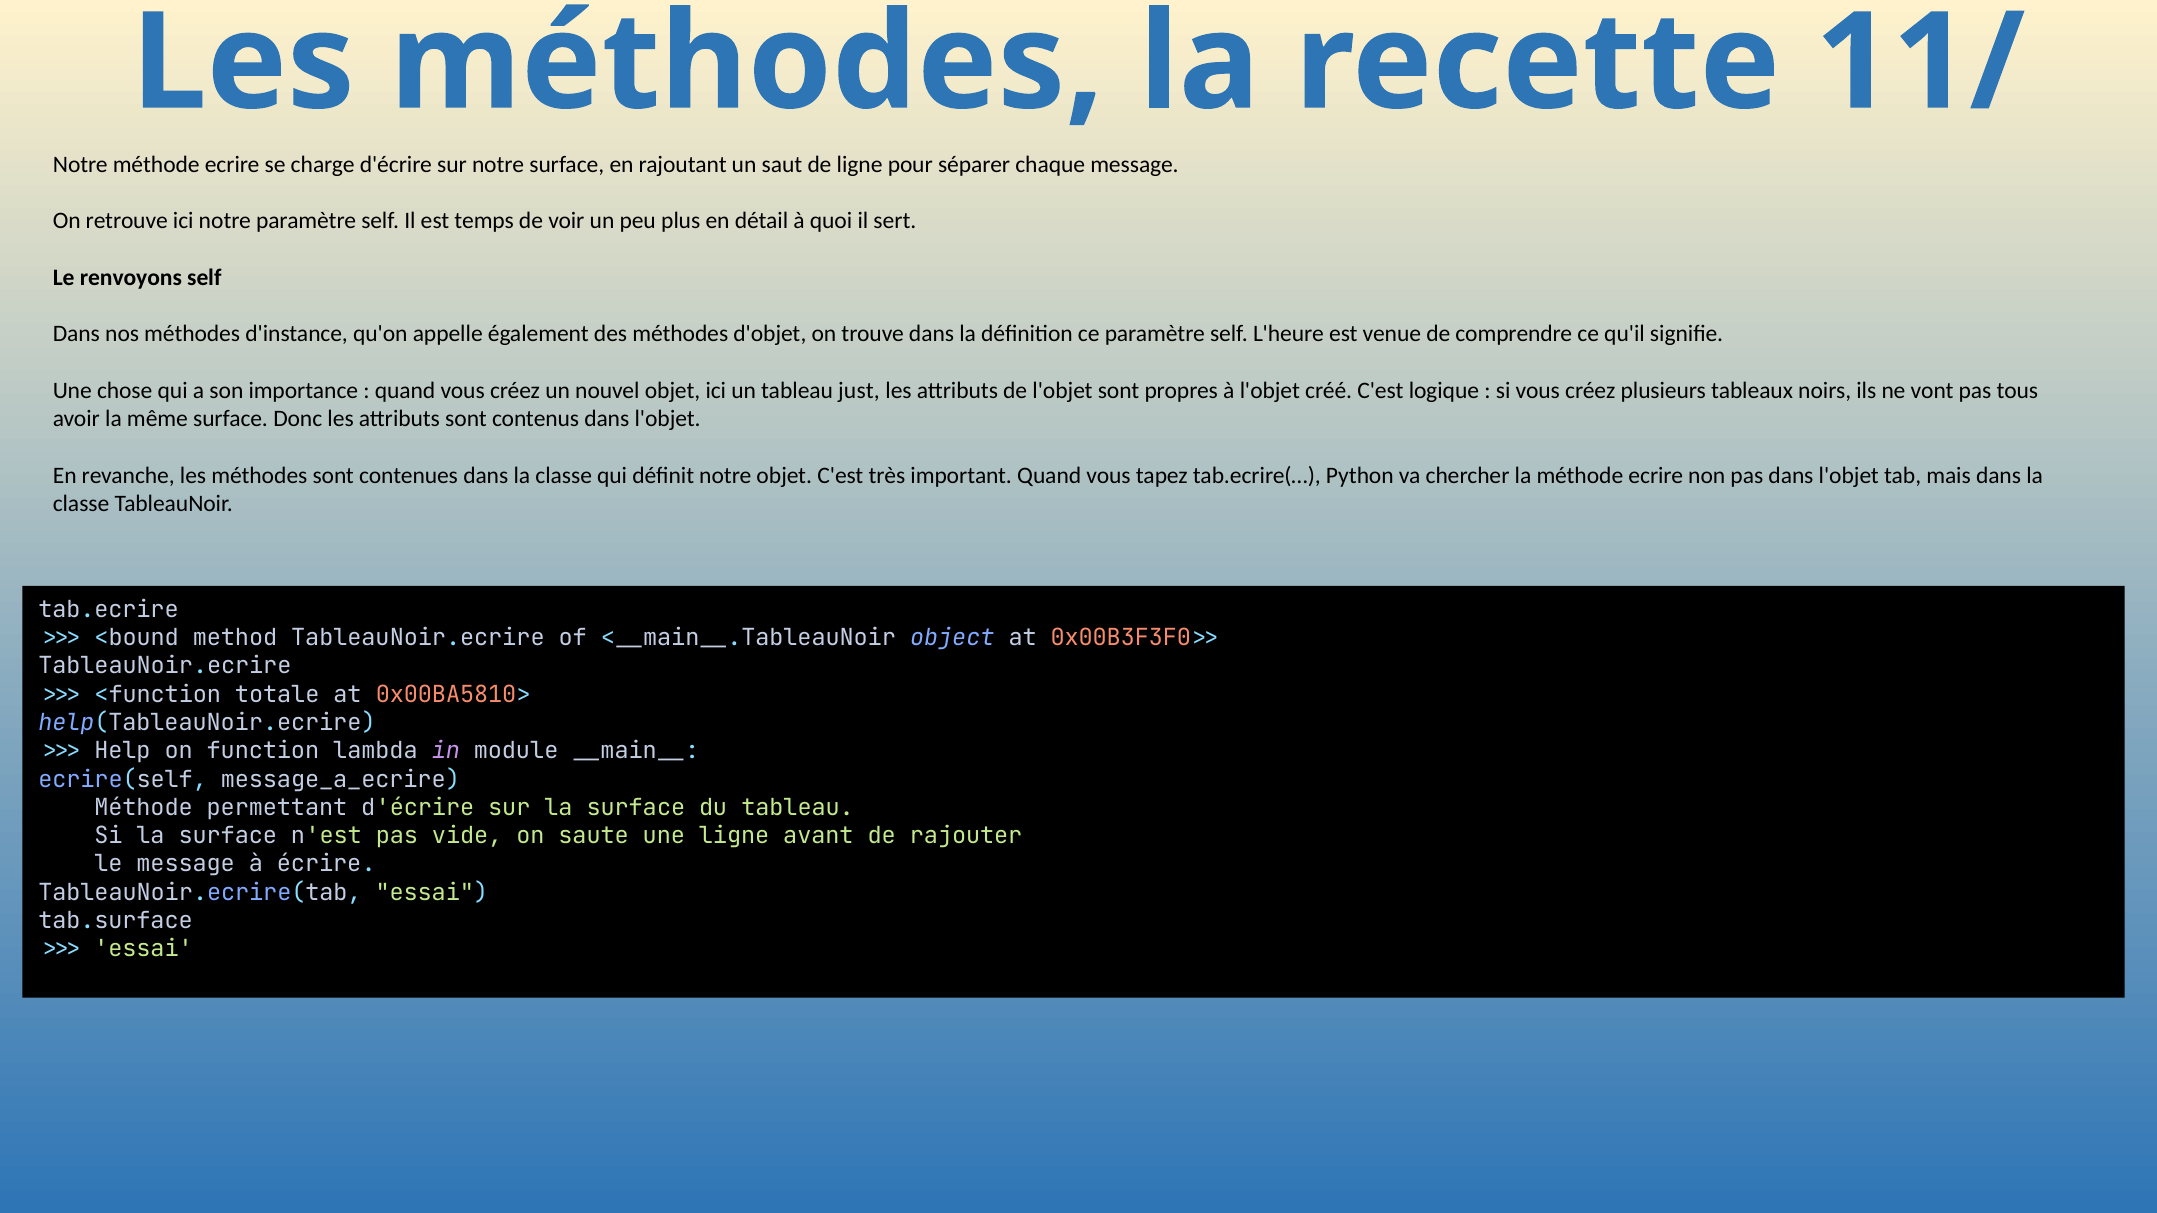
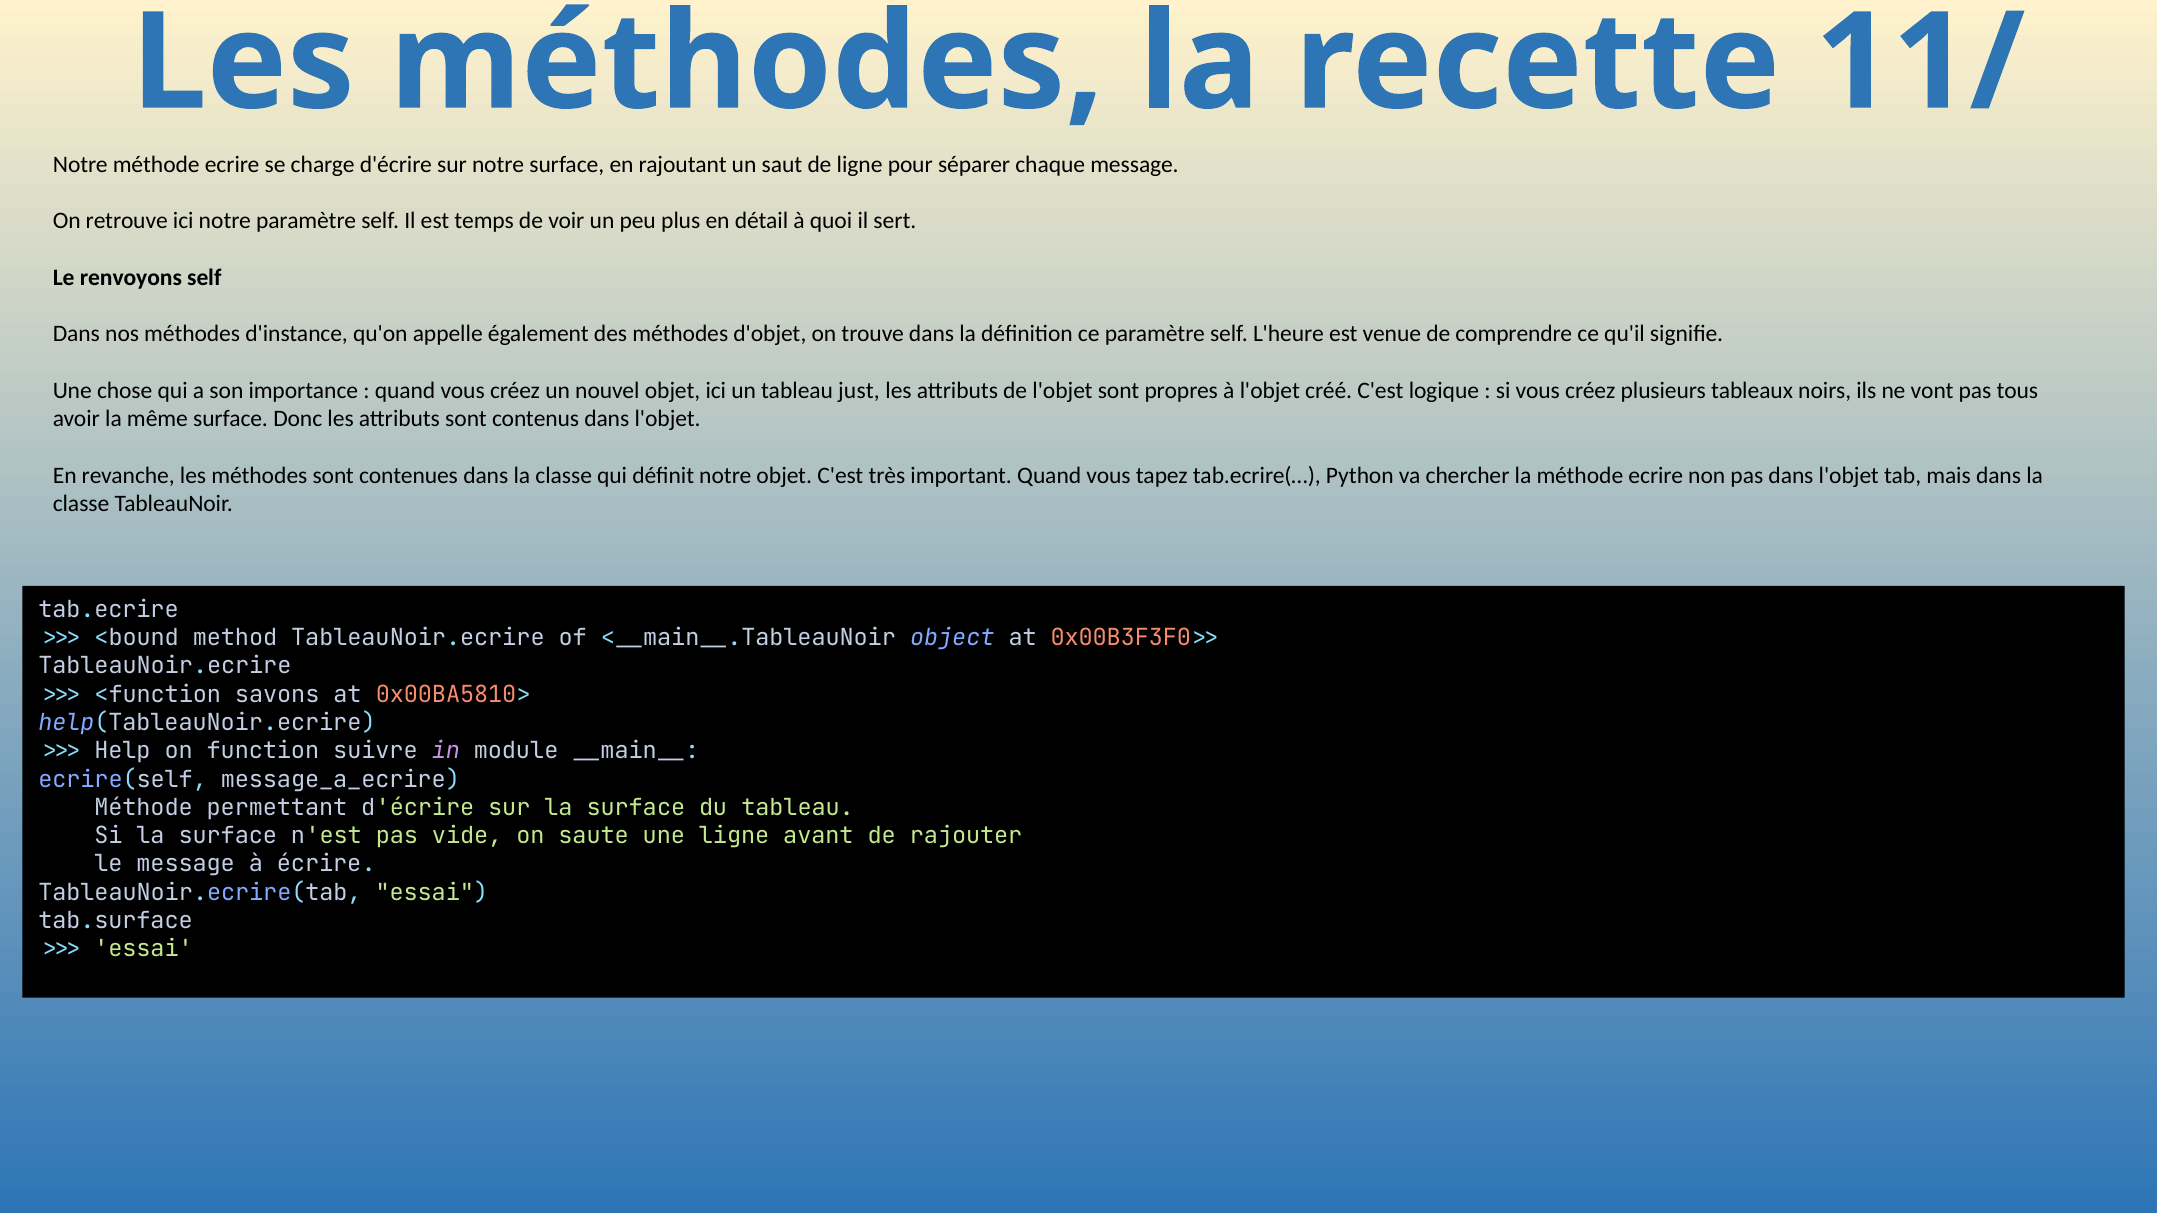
totale: totale -> savons (277, 695)
lambda: lambda -> suivre (375, 751)
